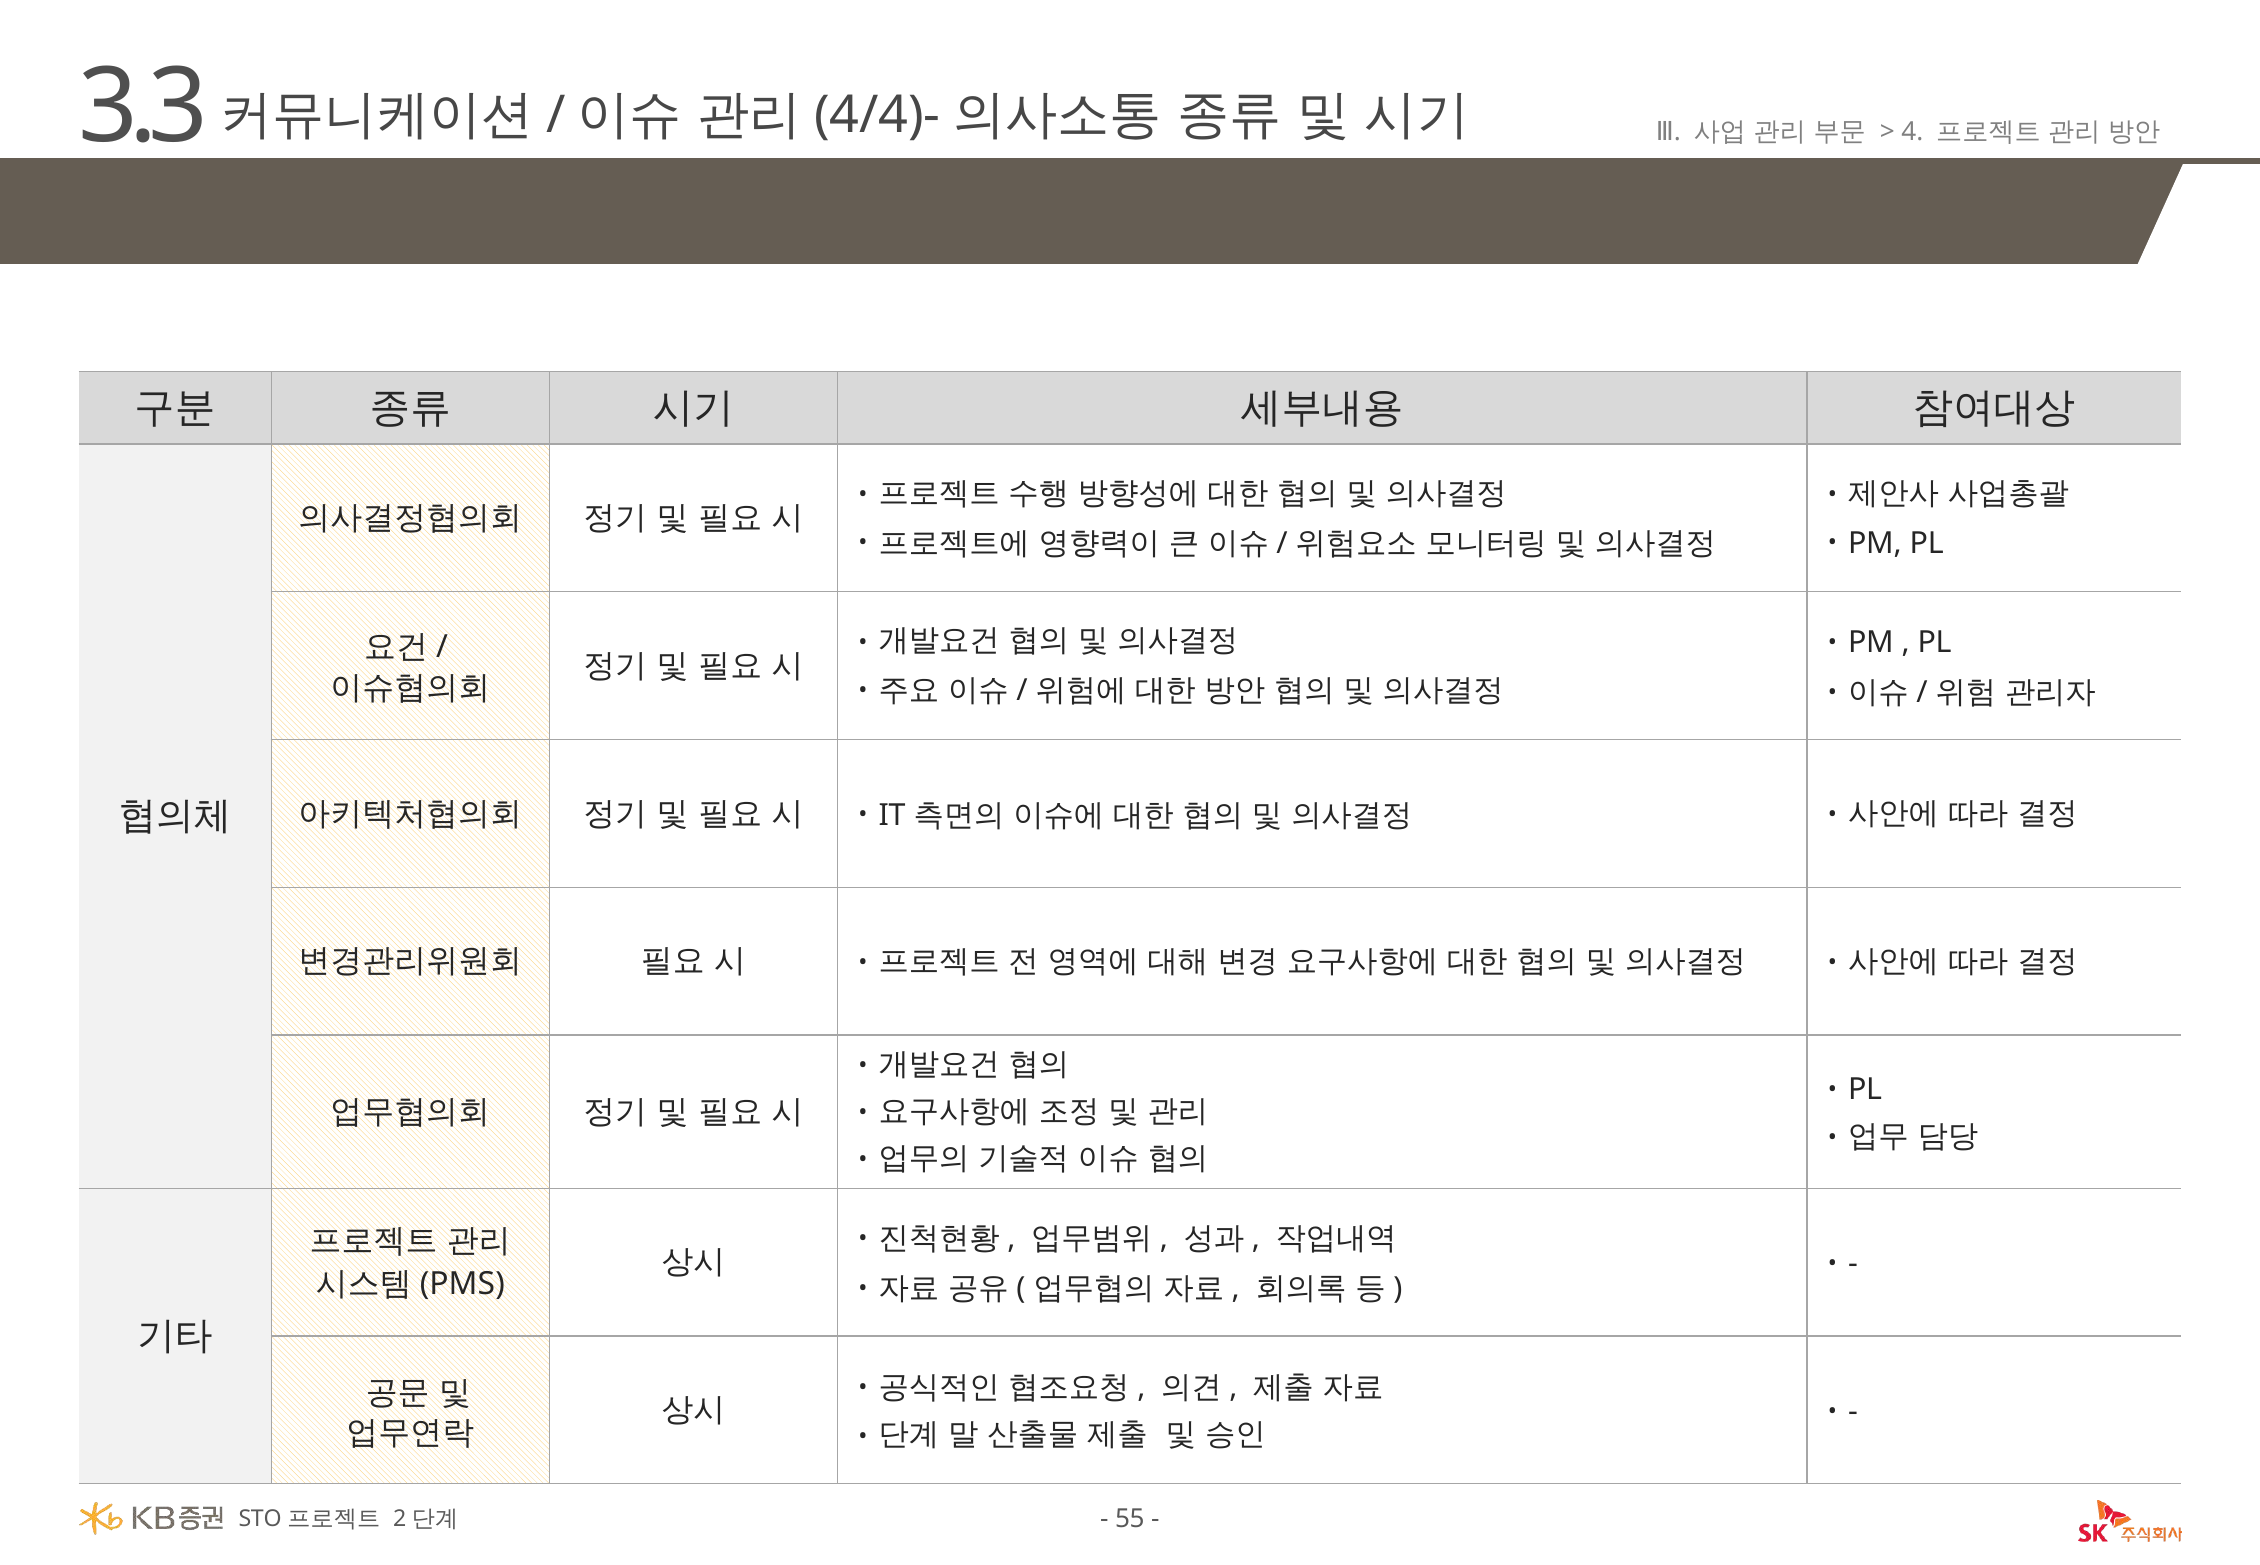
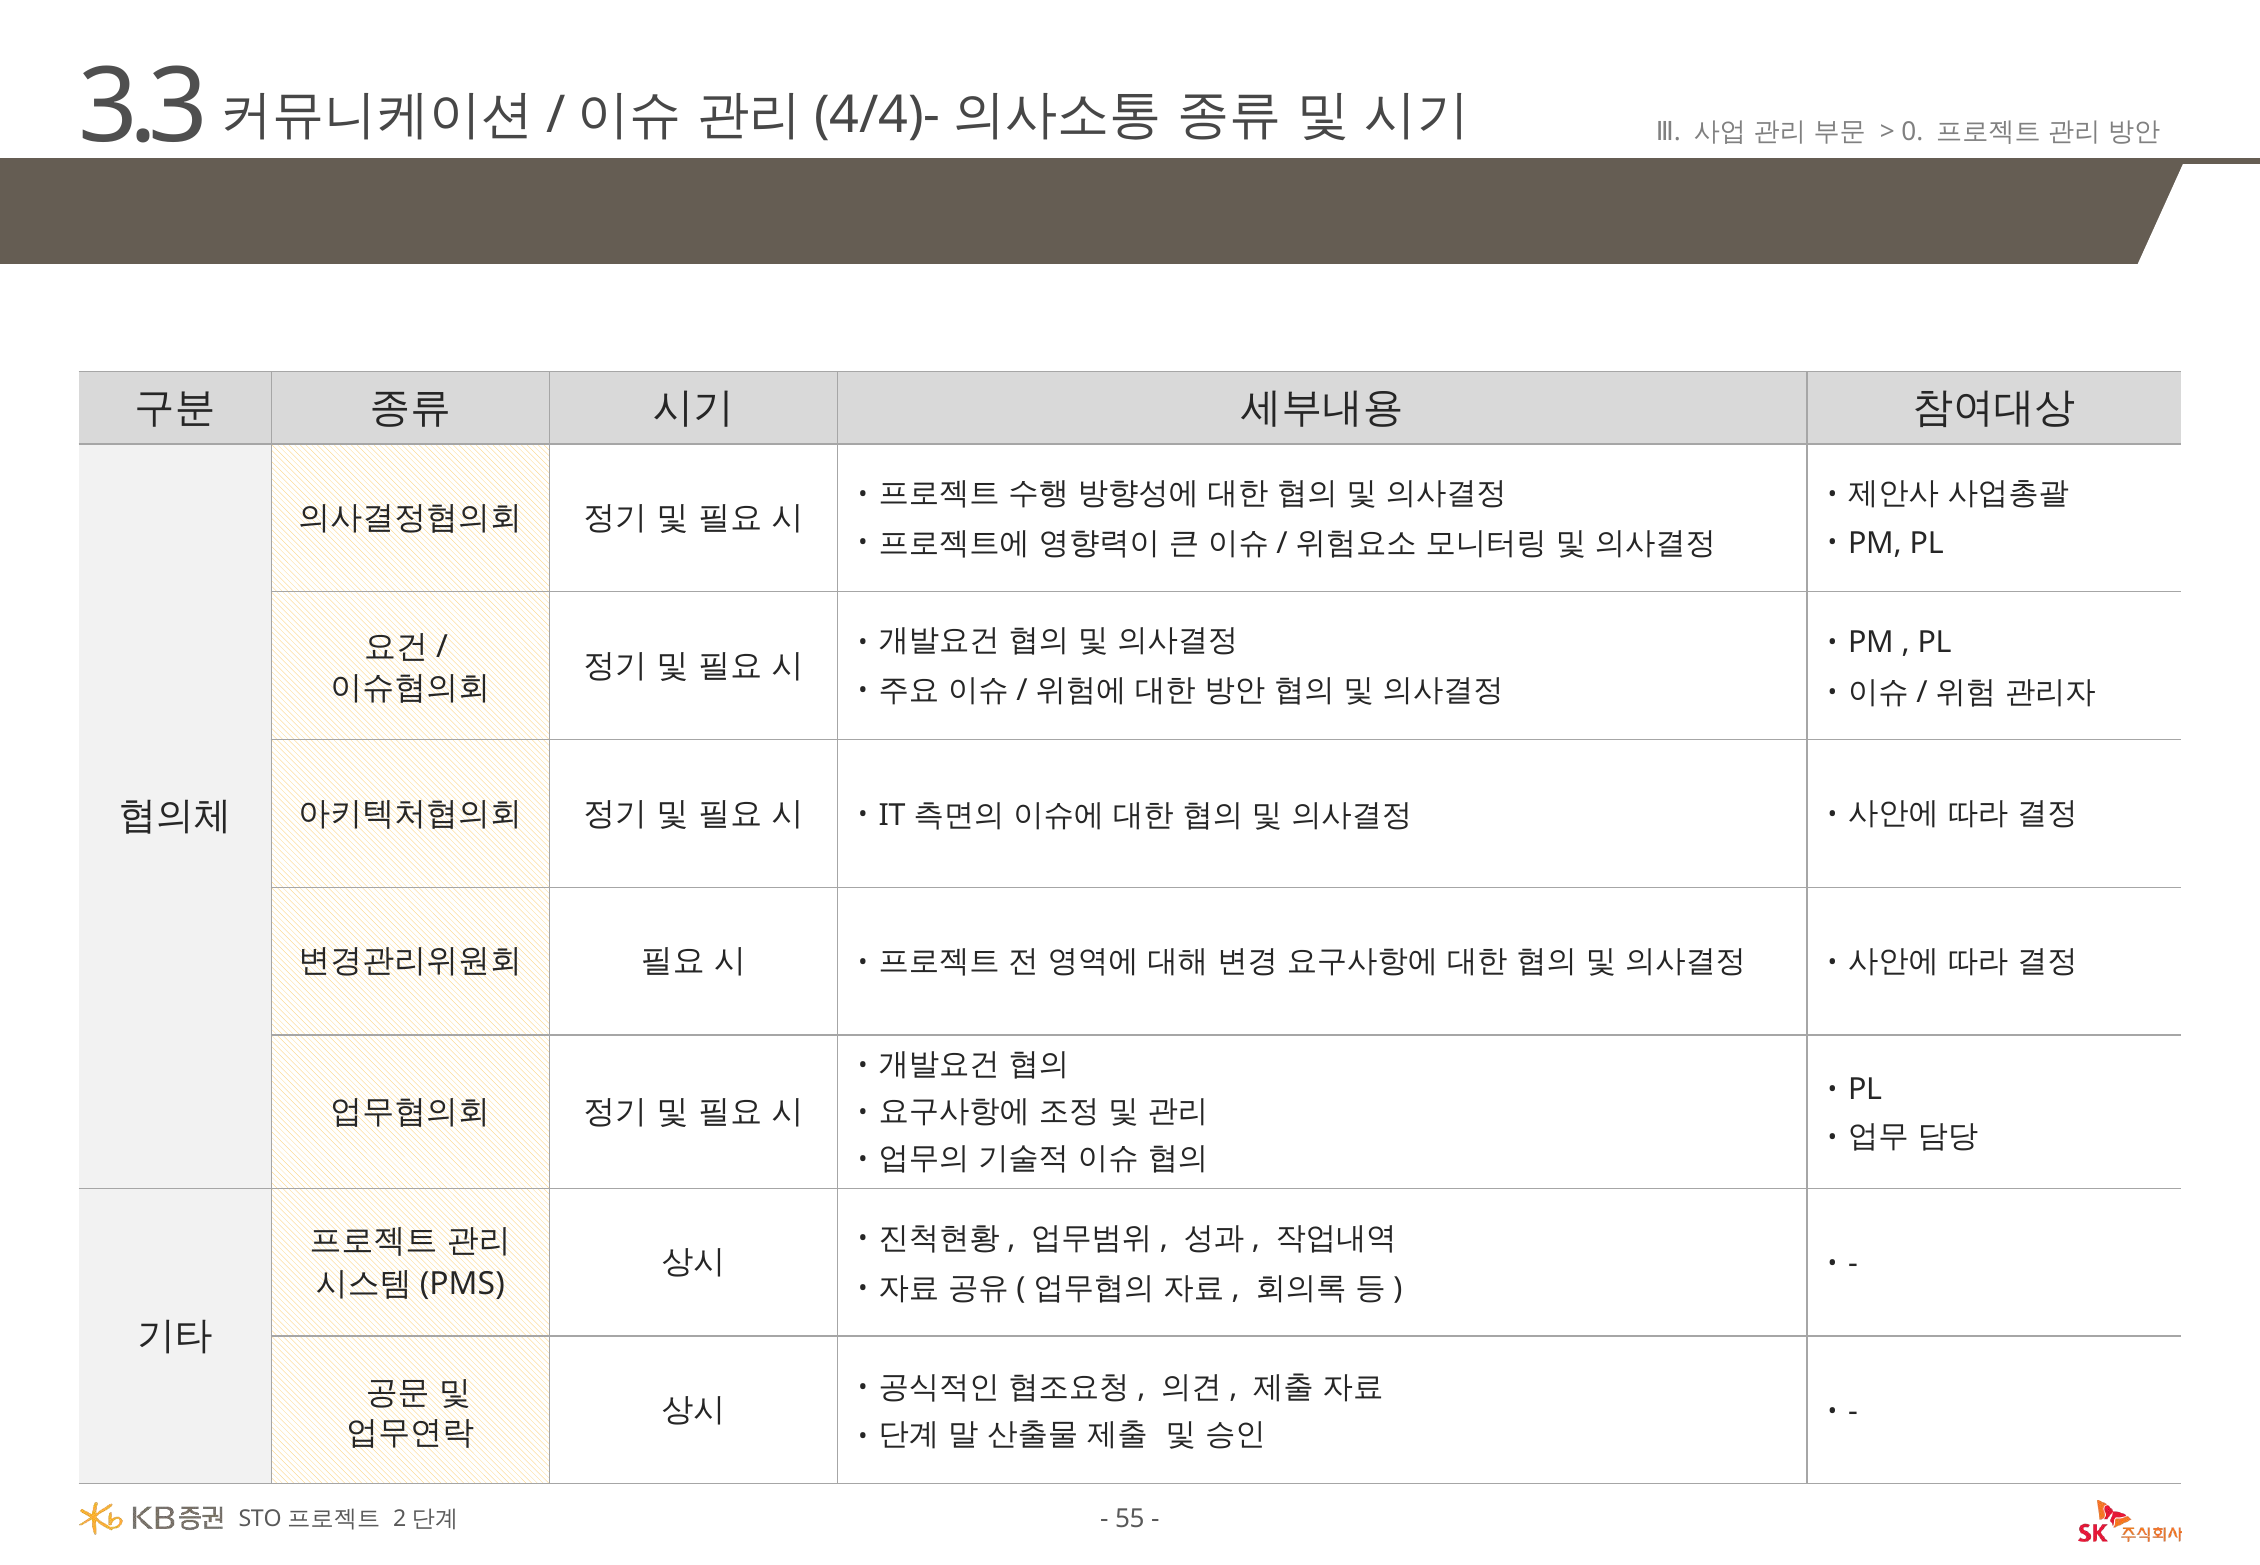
4: 4 -> 0 (1912, 132)
